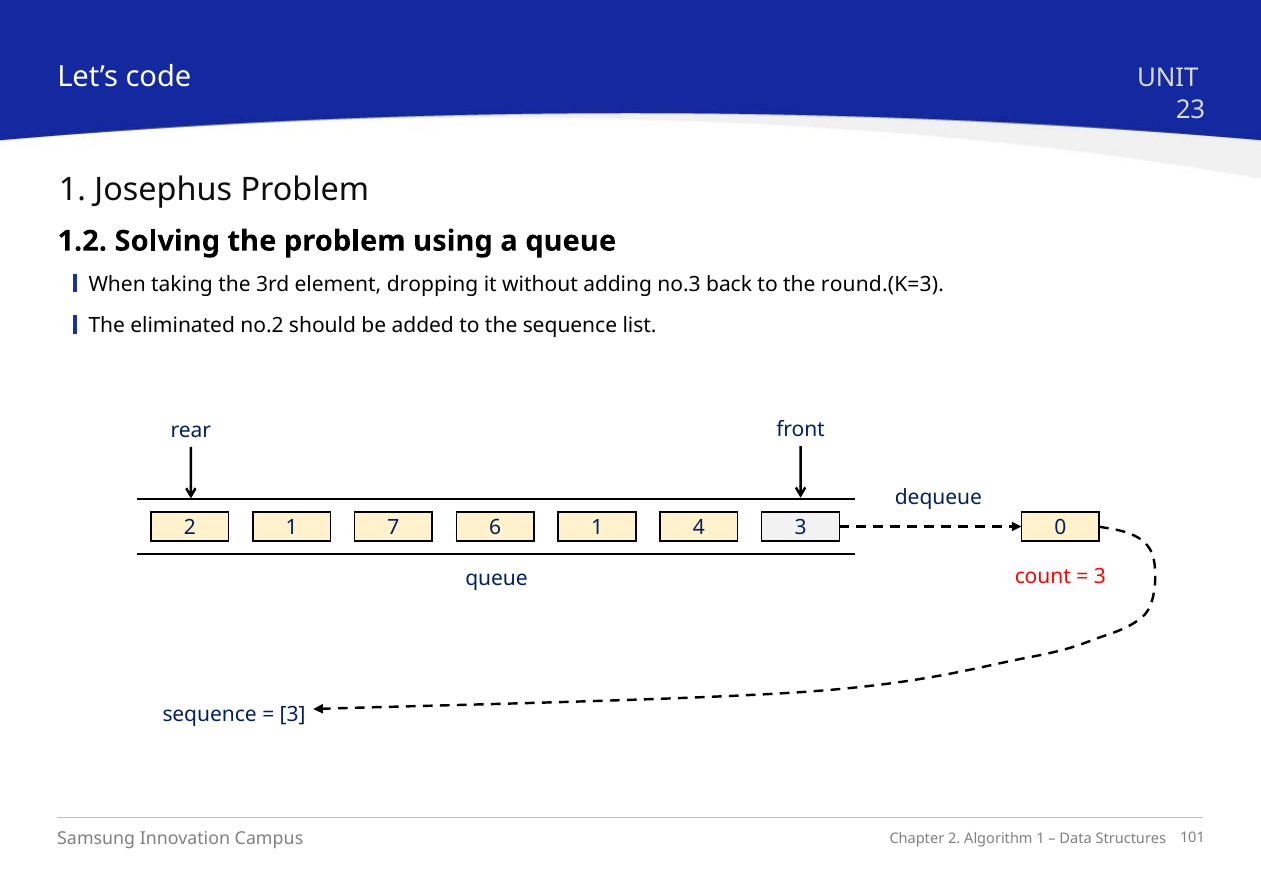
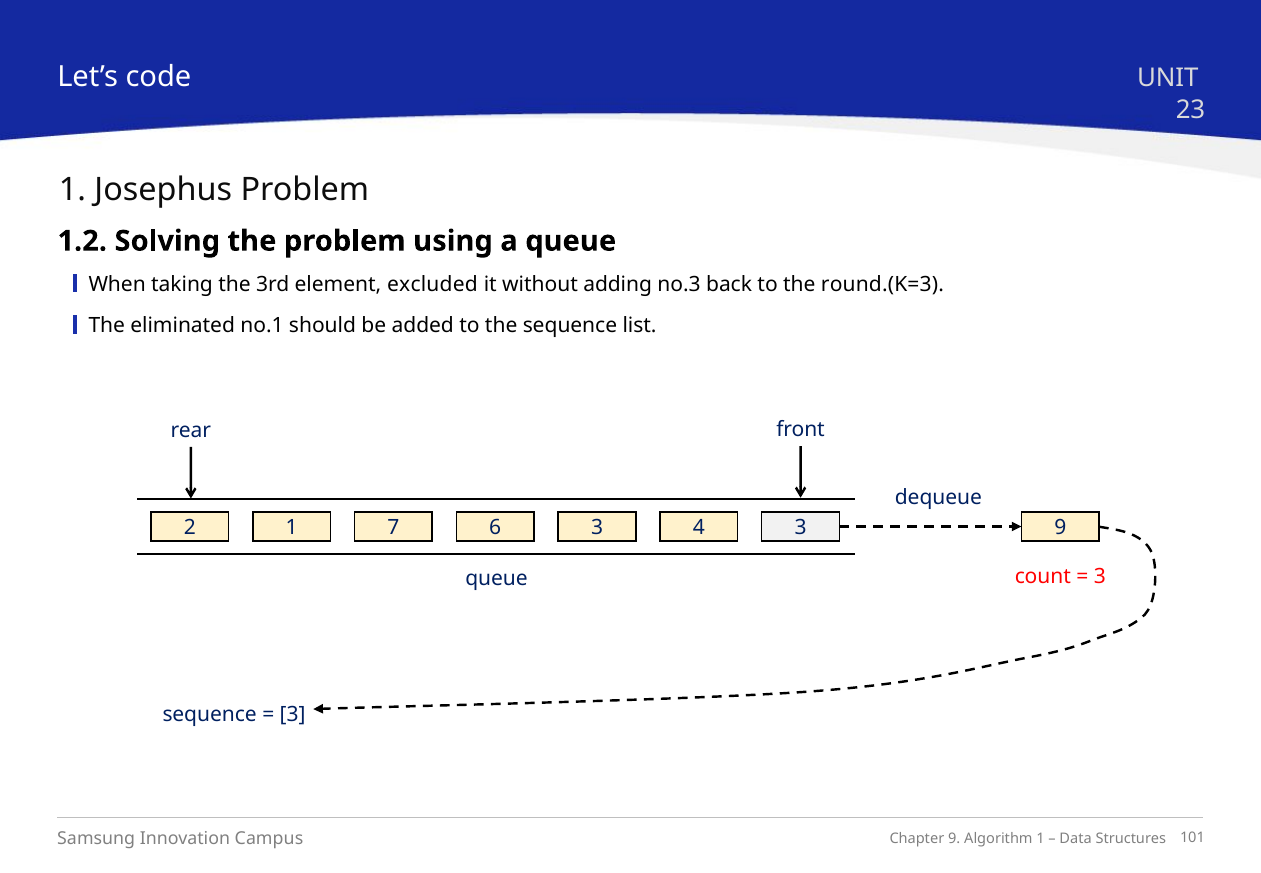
dropping: dropping -> excluded (432, 285)
no.2: no.2 -> no.1 (262, 326)
6 1: 1 -> 3 (597, 528)
3 0: 0 -> 9 (1060, 528)
2: 2 -> 9 (954, 839)
